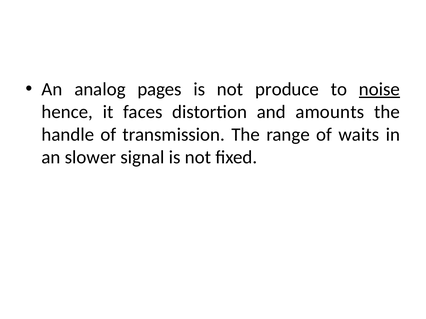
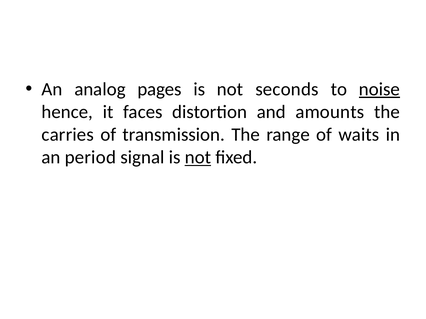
produce: produce -> seconds (287, 89)
handle: handle -> carries (68, 135)
slower: slower -> period (90, 158)
not underline: none -> present (198, 158)
